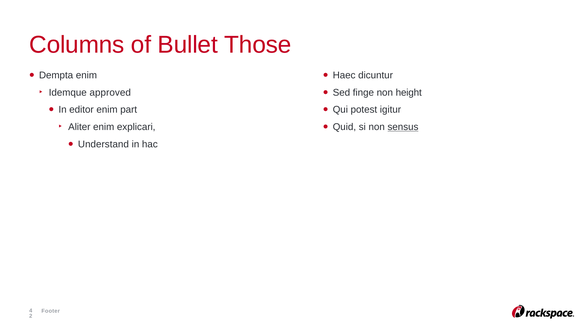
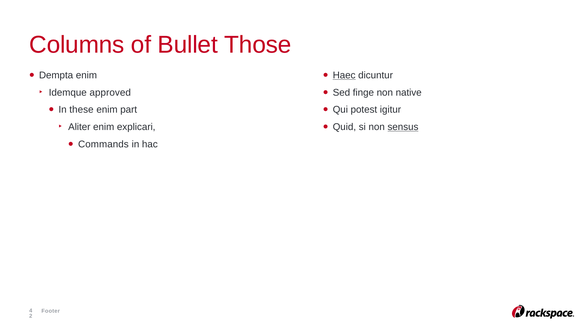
Haec underline: none -> present (344, 75)
height: height -> native (409, 93)
editor: editor -> these (81, 110)
Understand: Understand -> Commands (103, 144)
